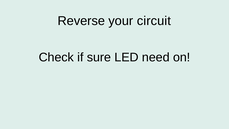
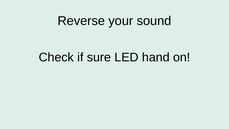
circuit: circuit -> sound (154, 21)
need: need -> hand (156, 57)
